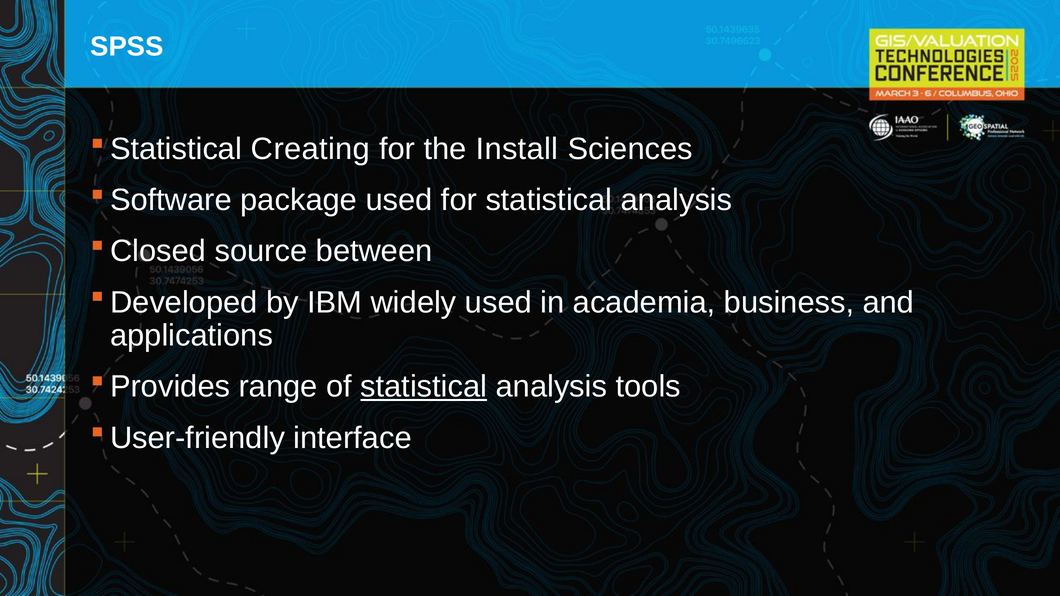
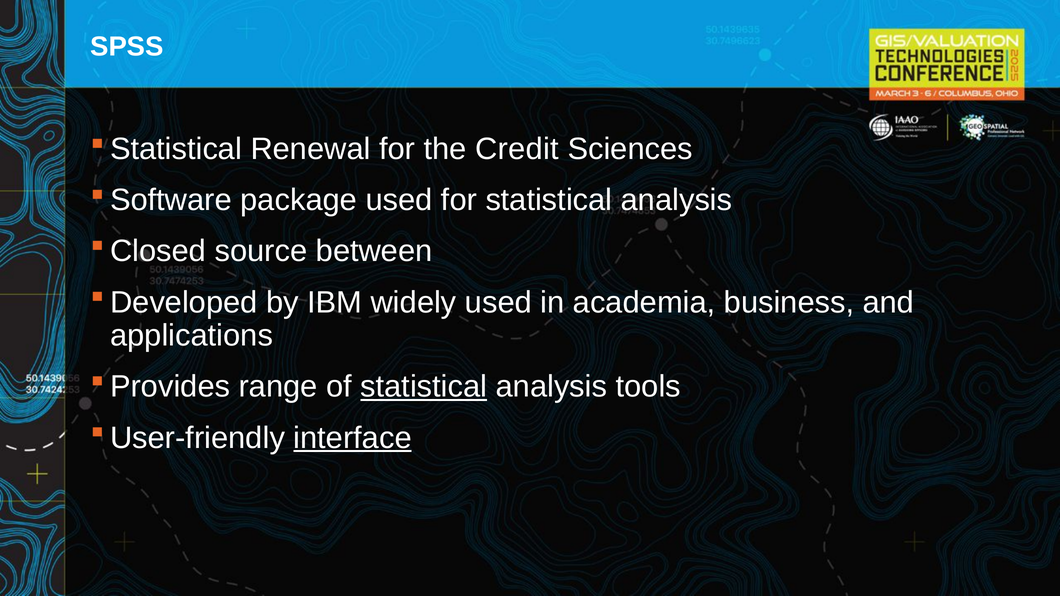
Creating: Creating -> Renewal (311, 149)
Install: Install -> Credit (517, 149)
interface underline: none -> present (353, 438)
